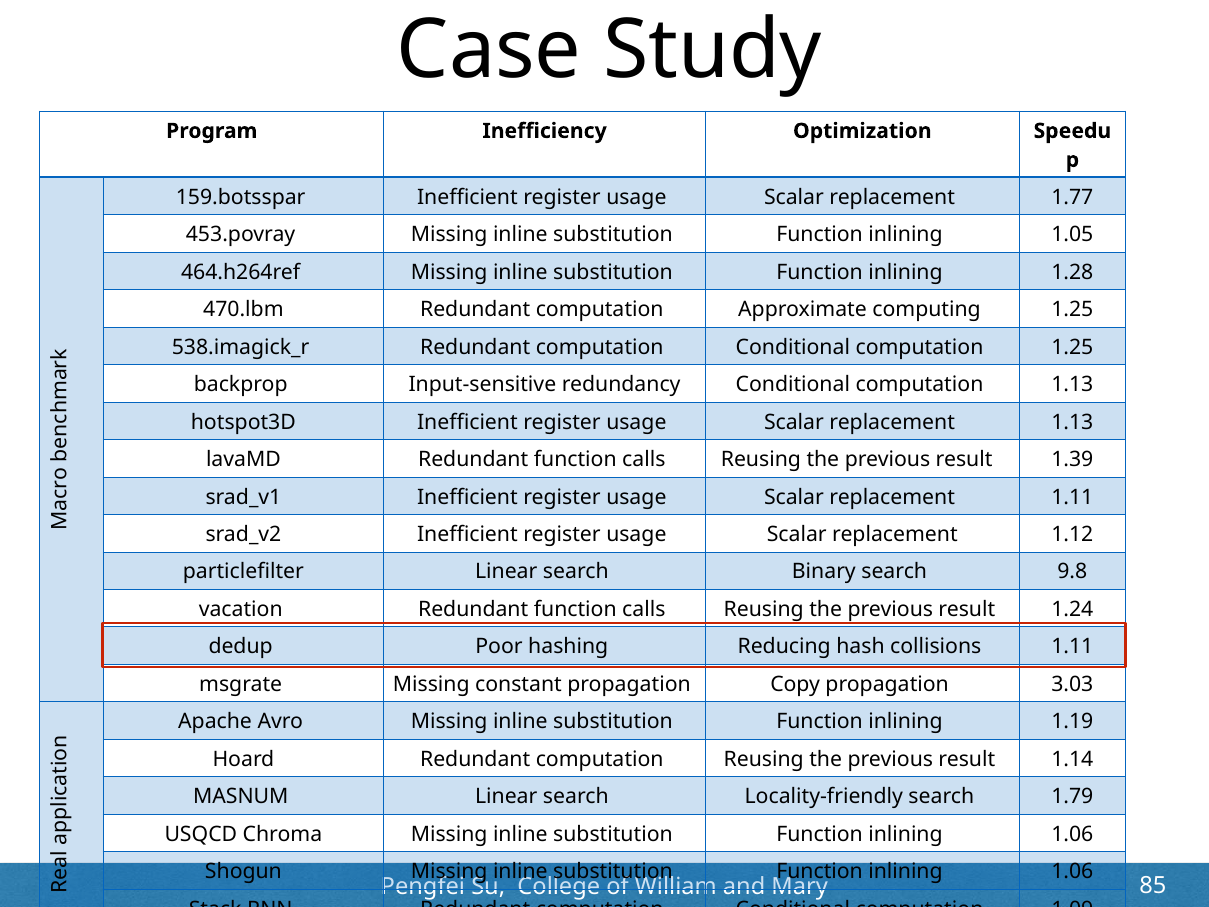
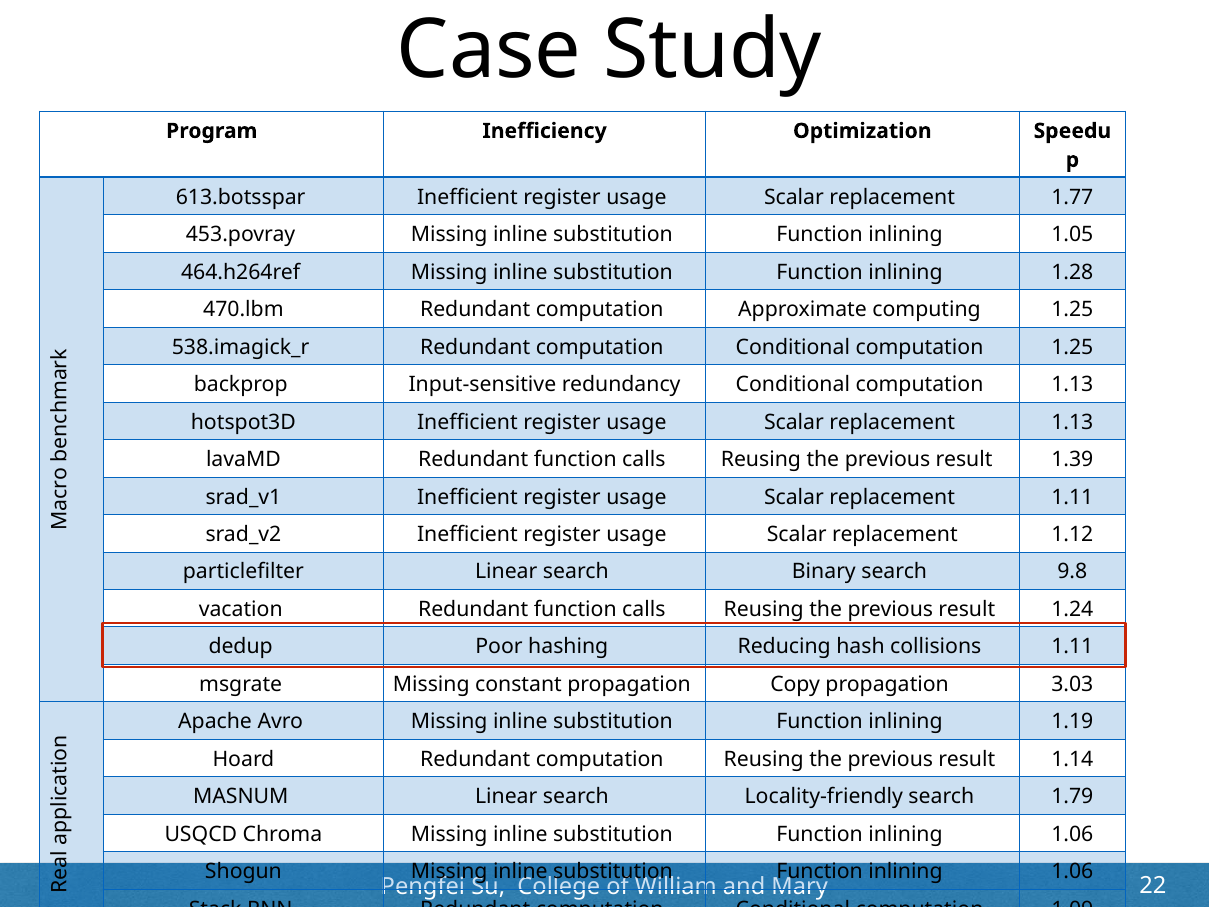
159.botsspar: 159.botsspar -> 613.botsspar (241, 197)
85: 85 -> 22 (1153, 885)
